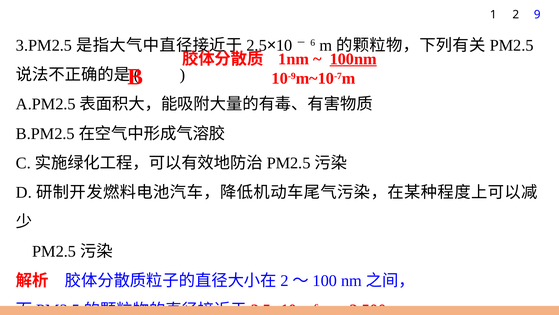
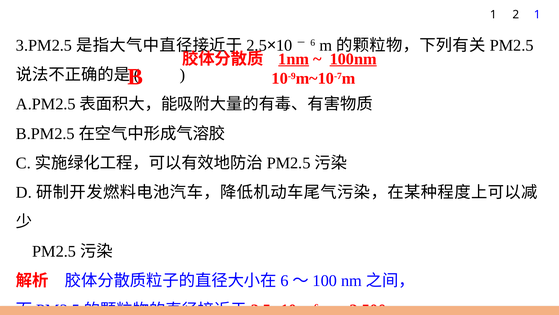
2 9: 9 -> 1 (537, 14)
1nm underline: none -> present (294, 59)
2: 2 -> 6 (285, 280)
